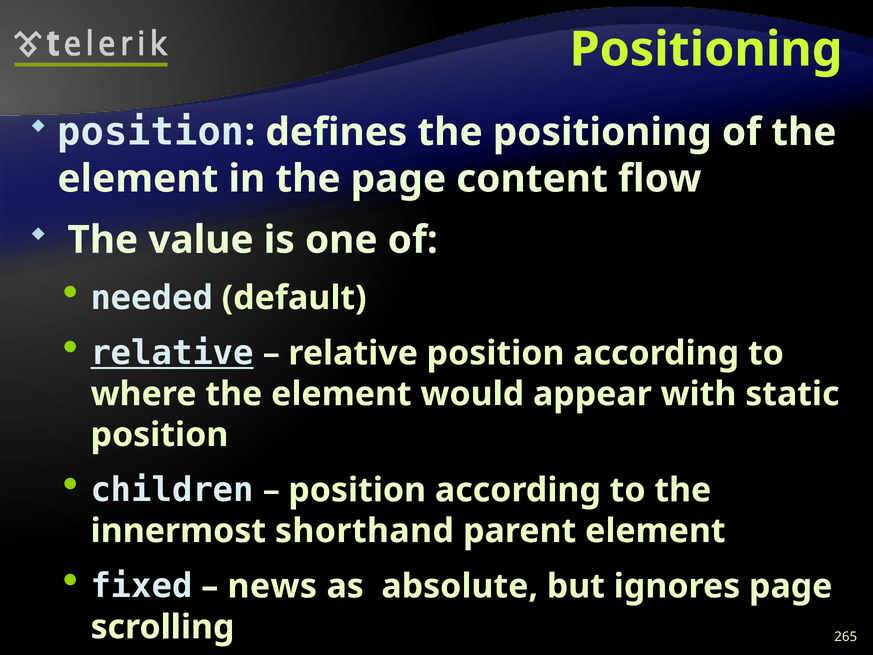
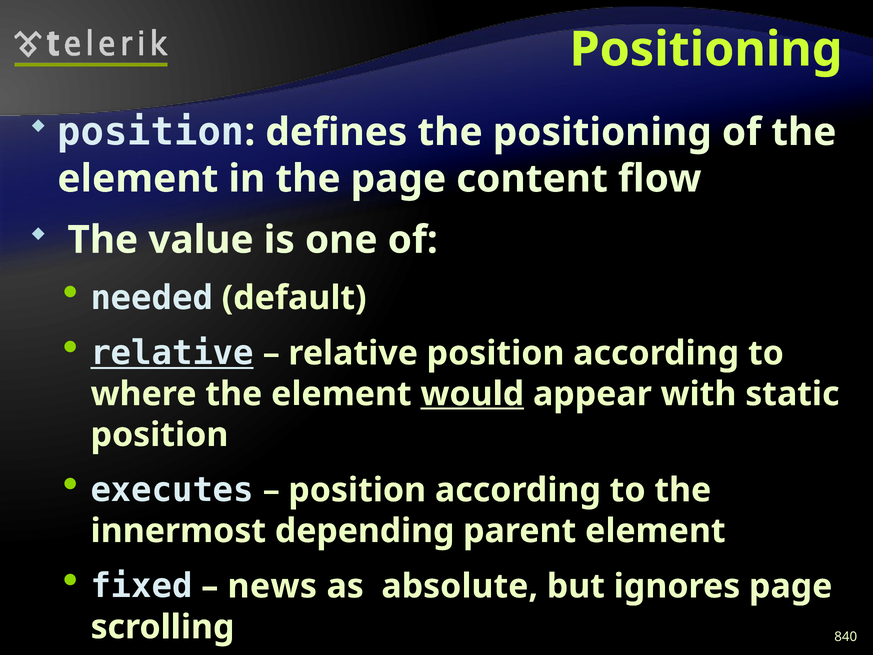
would underline: none -> present (472, 394)
children: children -> executes (172, 490)
shorthand: shorthand -> depending (365, 531)
265: 265 -> 840 (846, 636)
